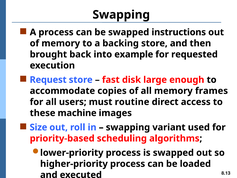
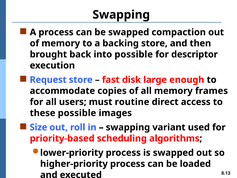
instructions: instructions -> compaction (179, 32)
into example: example -> possible (134, 54)
requested: requested -> descriptor (195, 54)
these machine: machine -> possible (77, 113)
